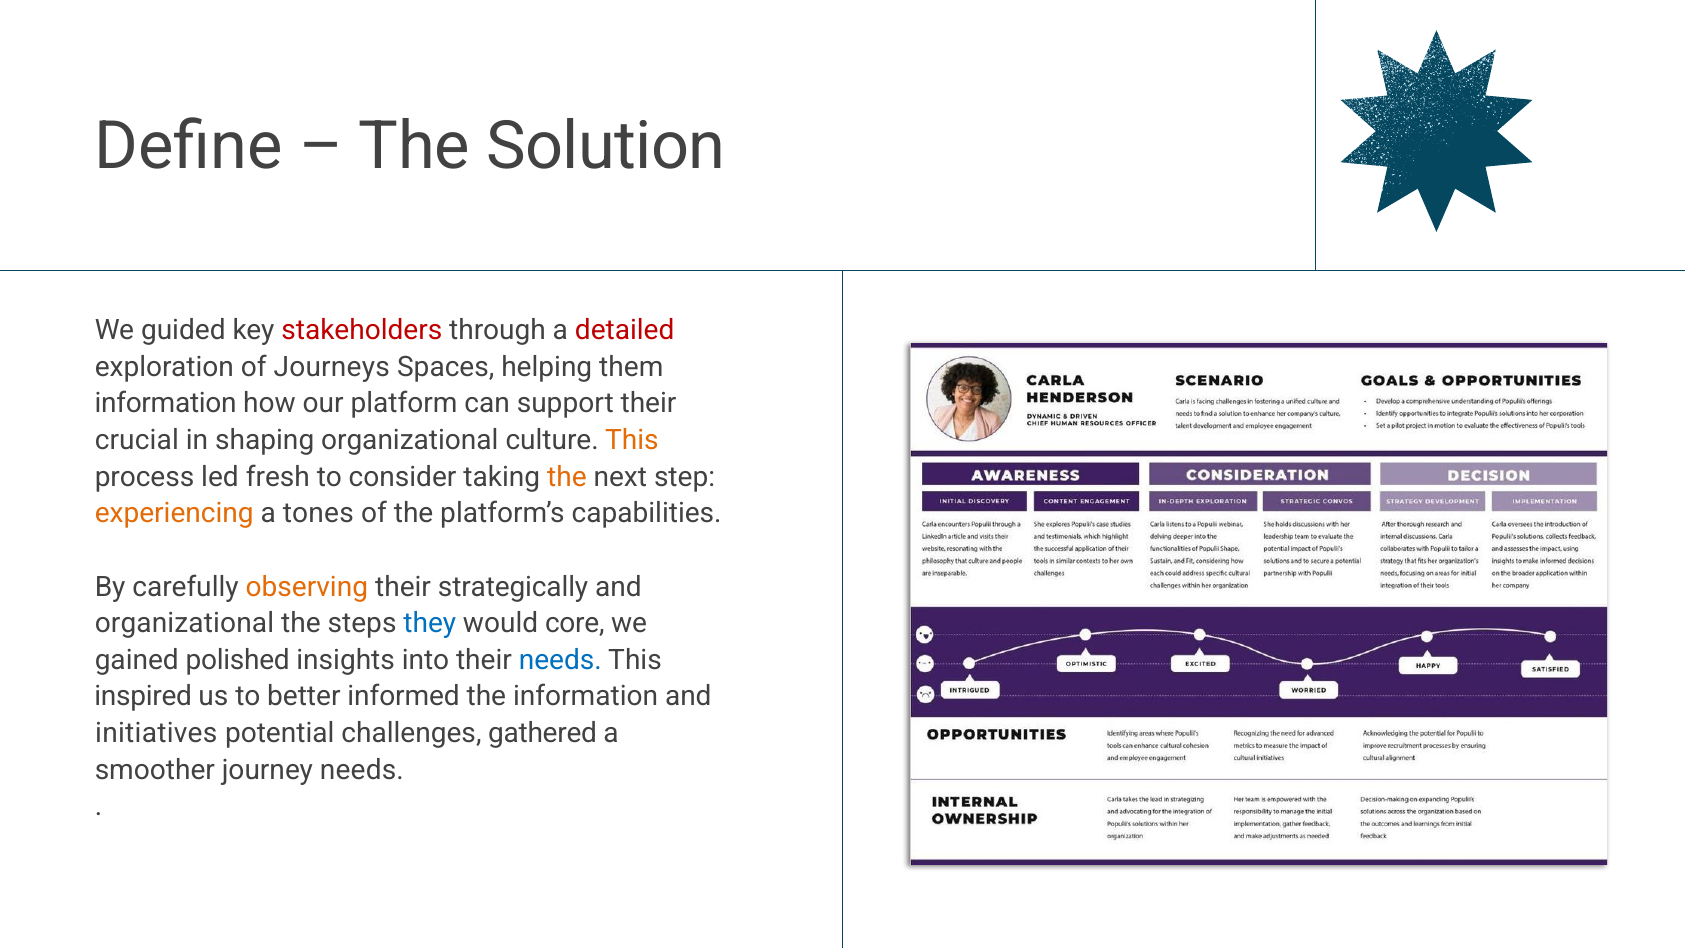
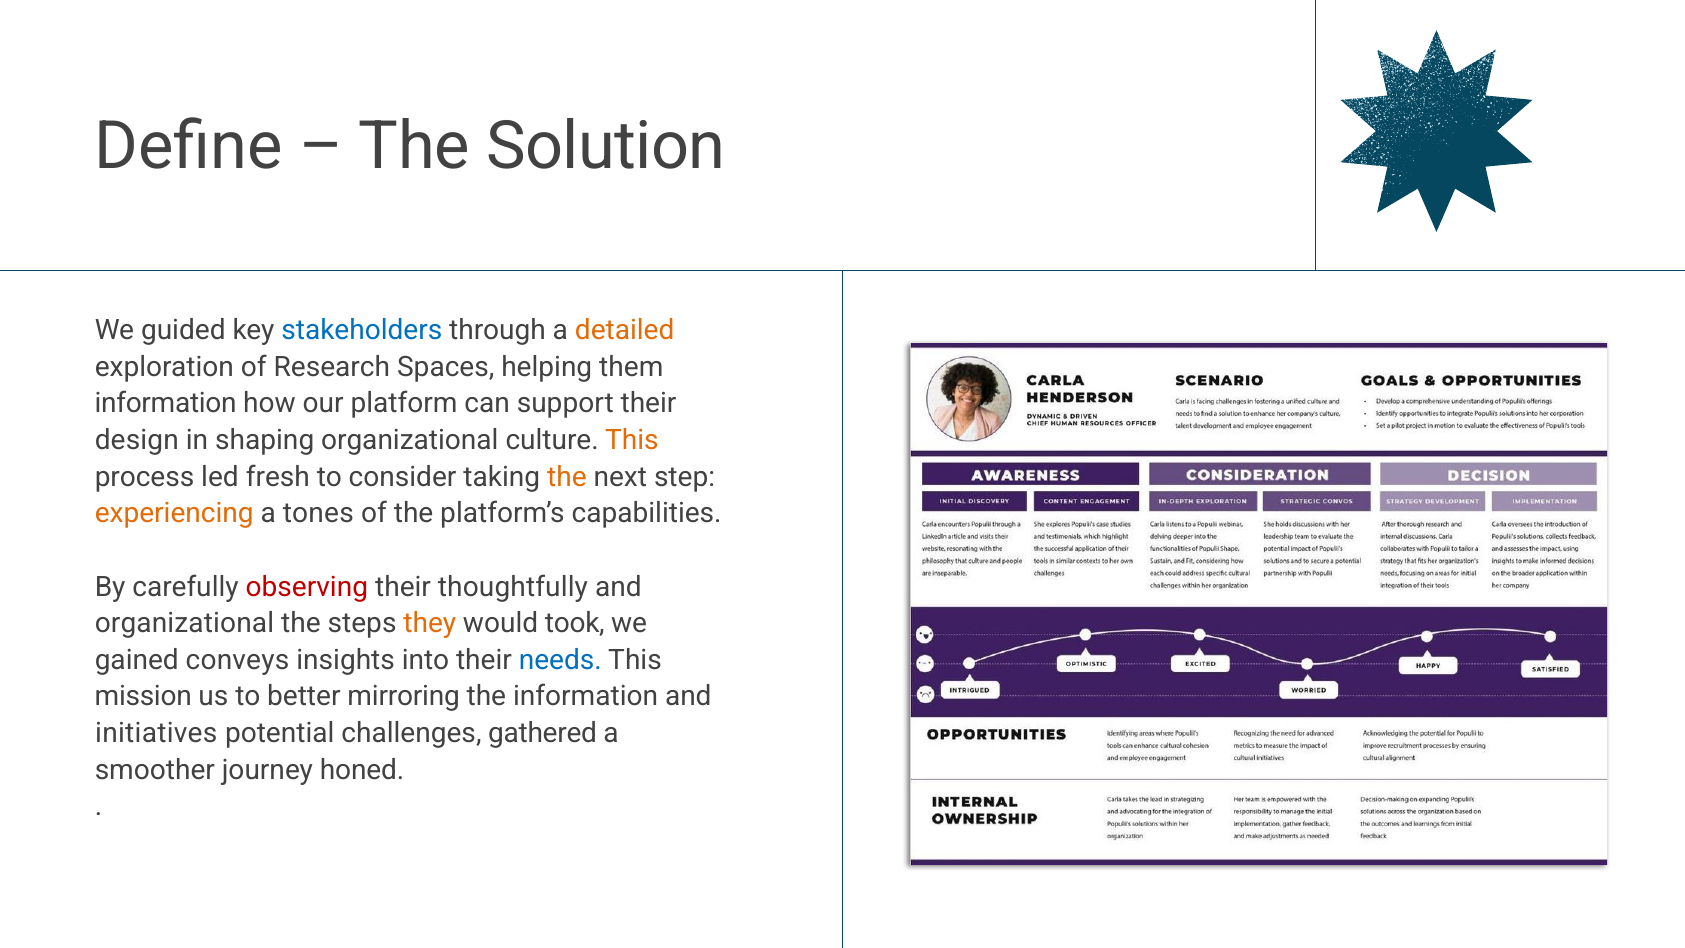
stakeholders colour: red -> blue (362, 330)
detailed colour: red -> orange (625, 330)
Journeys: Journeys -> Research (332, 367)
crucial: crucial -> design (137, 440)
observing colour: orange -> red (307, 587)
strategically: strategically -> thoughtfully (513, 587)
they colour: blue -> orange (430, 623)
core: core -> took (575, 623)
polished: polished -> conveys (237, 660)
inspired: inspired -> mission (143, 697)
informed: informed -> mirroring (404, 697)
journey needs: needs -> honed (362, 770)
